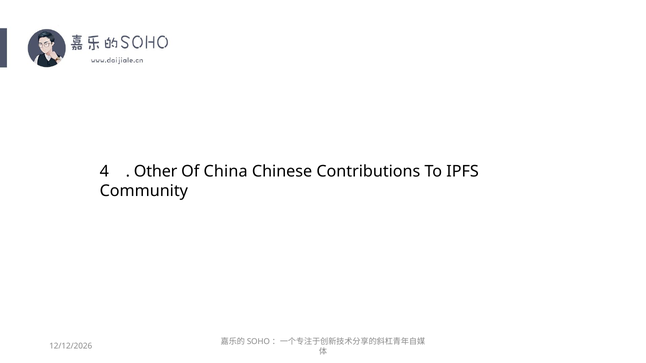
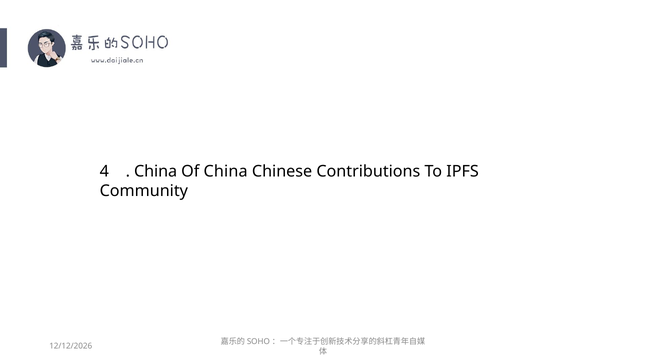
Other: Other -> China (156, 172)
